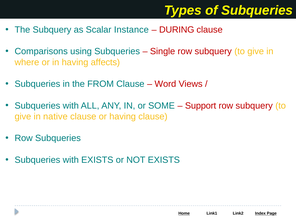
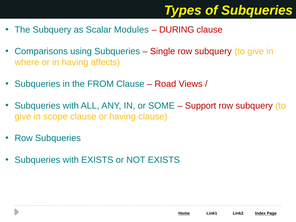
Instance: Instance -> Modules (131, 30)
Word: Word -> Road (165, 84)
native: native -> scope (55, 117)
